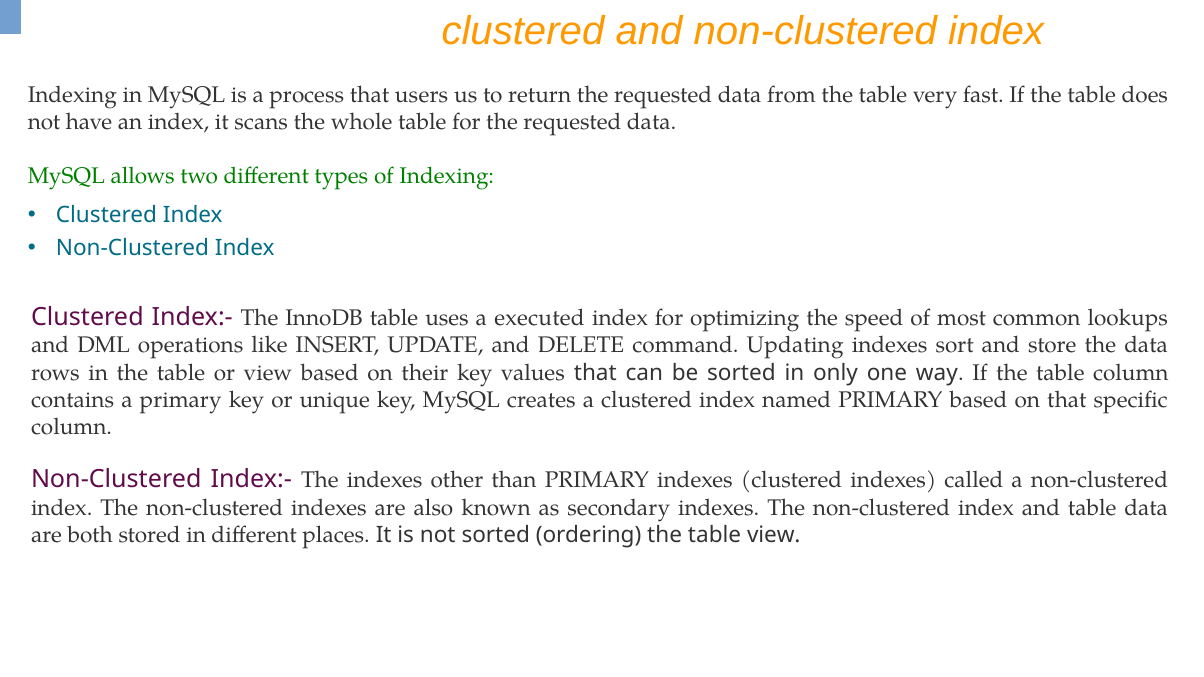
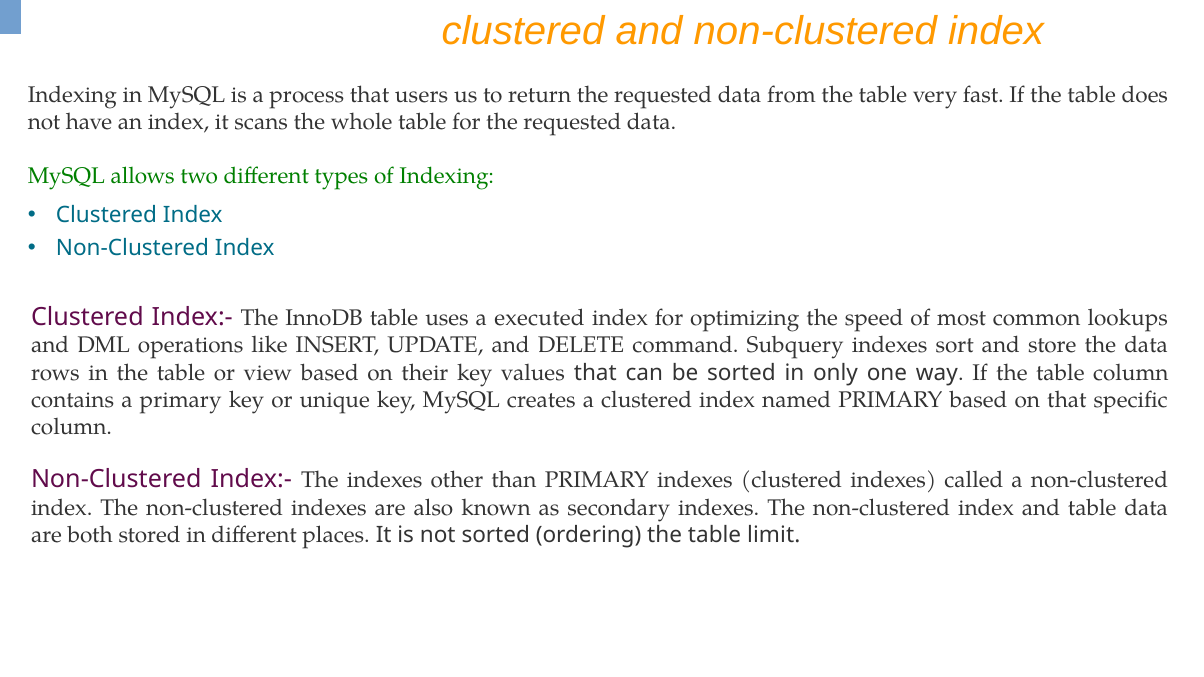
Updating: Updating -> Subquery (795, 346)
table view: view -> limit (774, 535)
